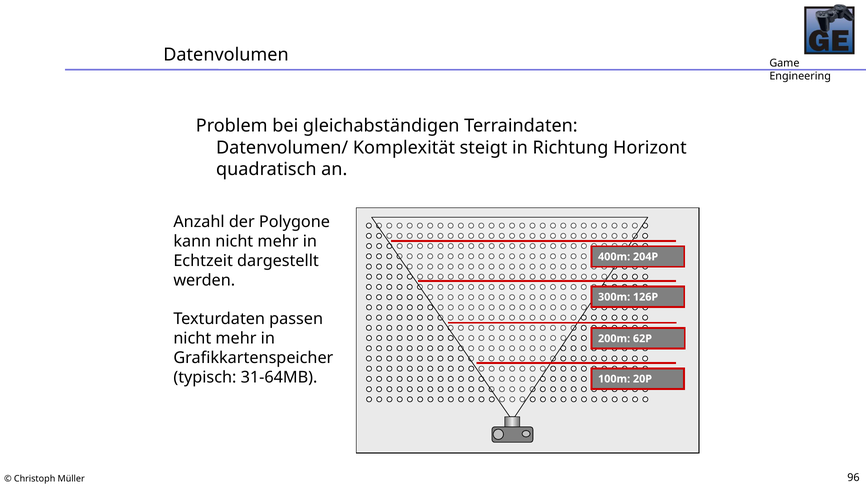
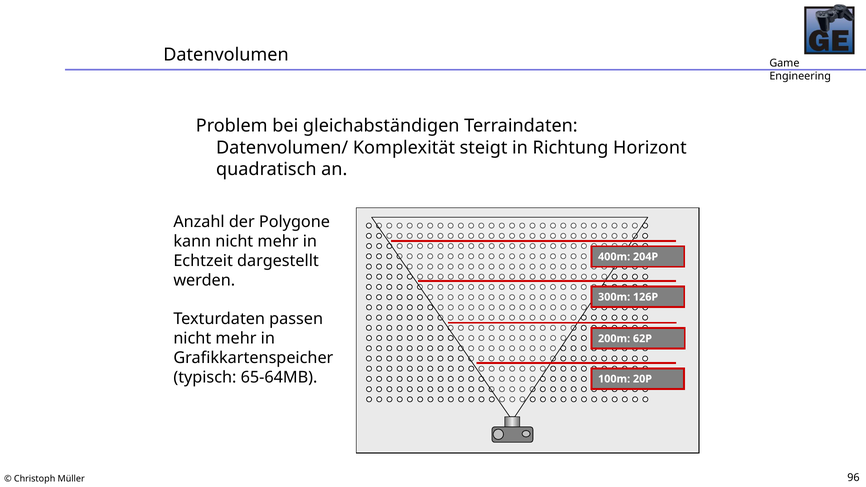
31-64MB: 31-64MB -> 65-64MB (279, 378)
